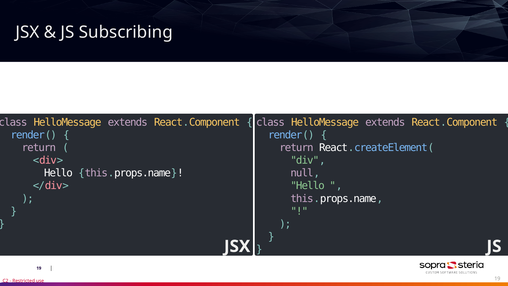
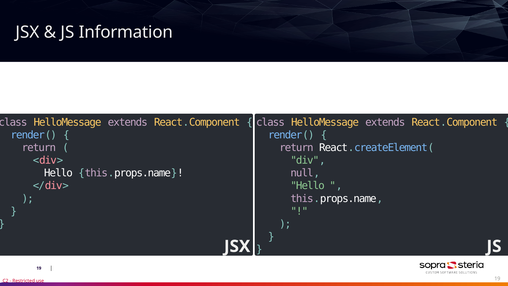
Subscribing: Subscribing -> Information (126, 32)
